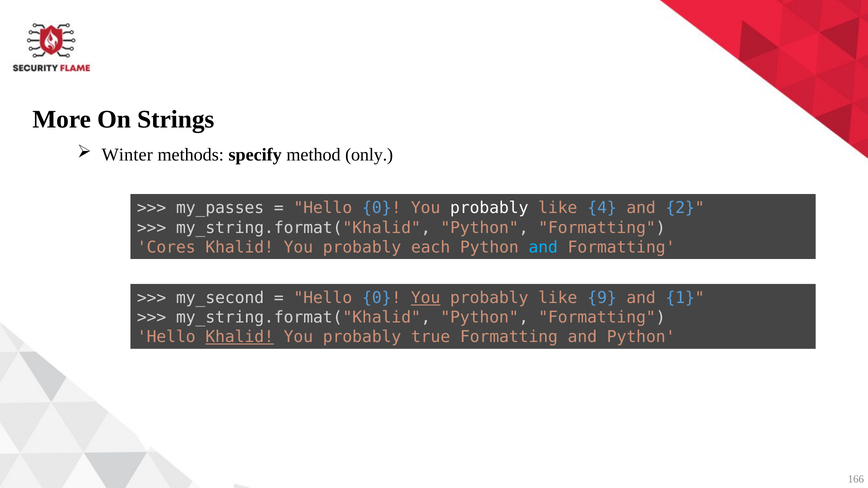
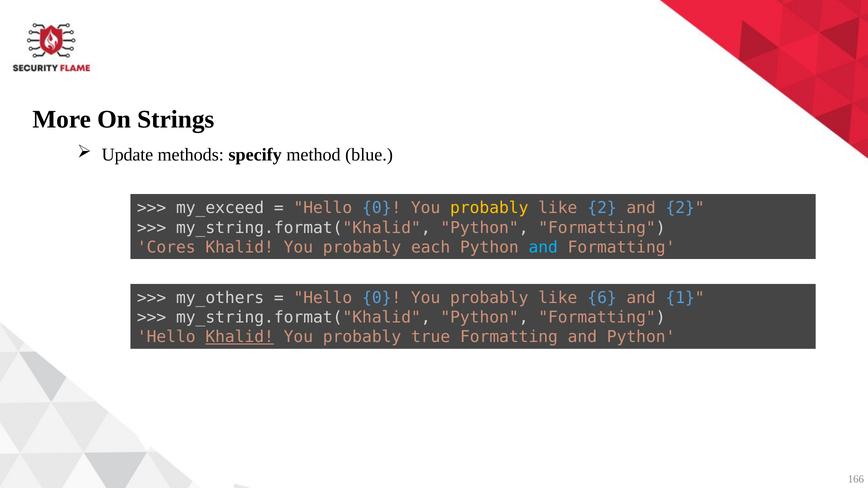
Winter: Winter -> Update (127, 155)
only: only -> blue (369, 155)
my_passes: my_passes -> my_exceed (220, 208)
probably colour: white -> yellow (489, 208)
like 4: 4 -> 2 (602, 208)
my_second: my_second -> my_others (220, 298)
You underline: present -> none (426, 298)
9: 9 -> 6 (602, 298)
